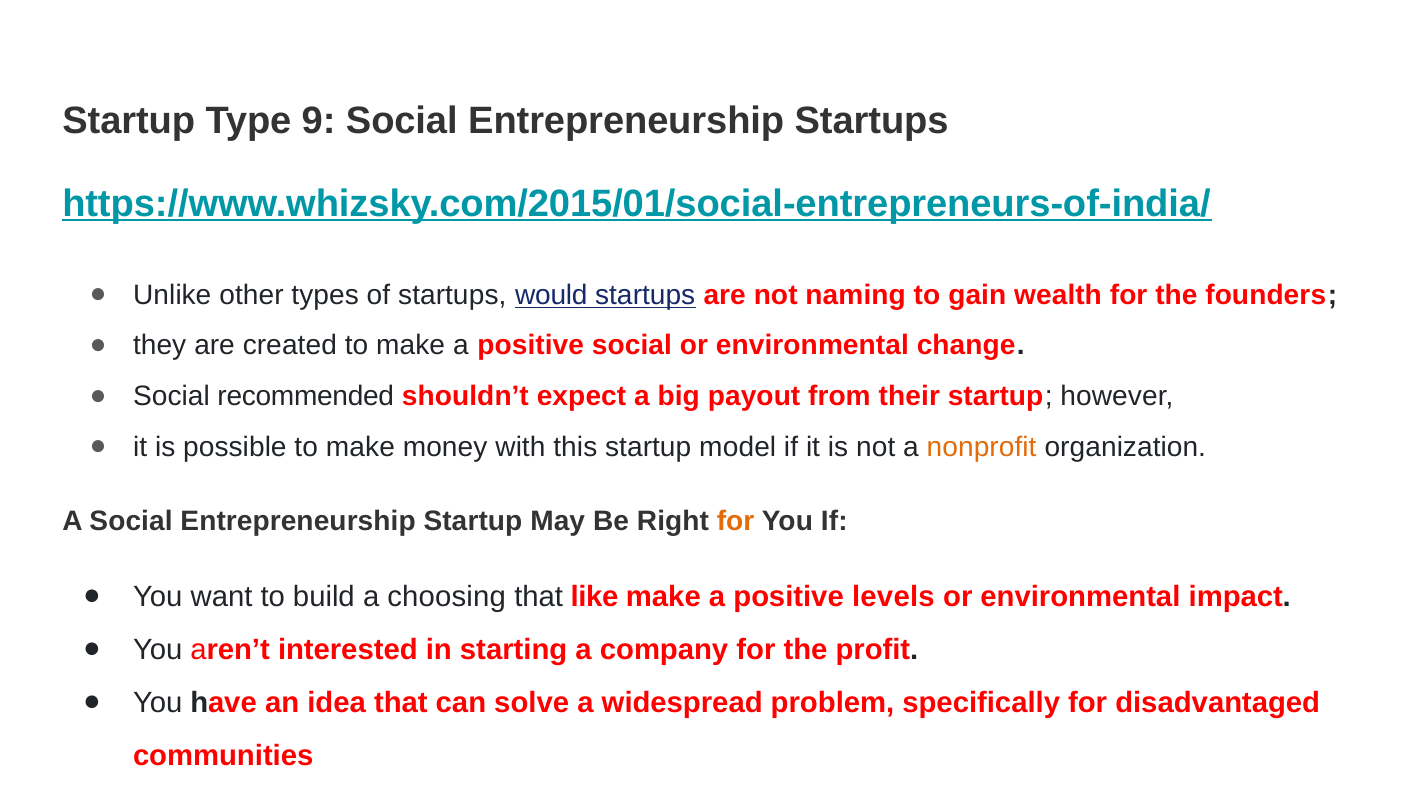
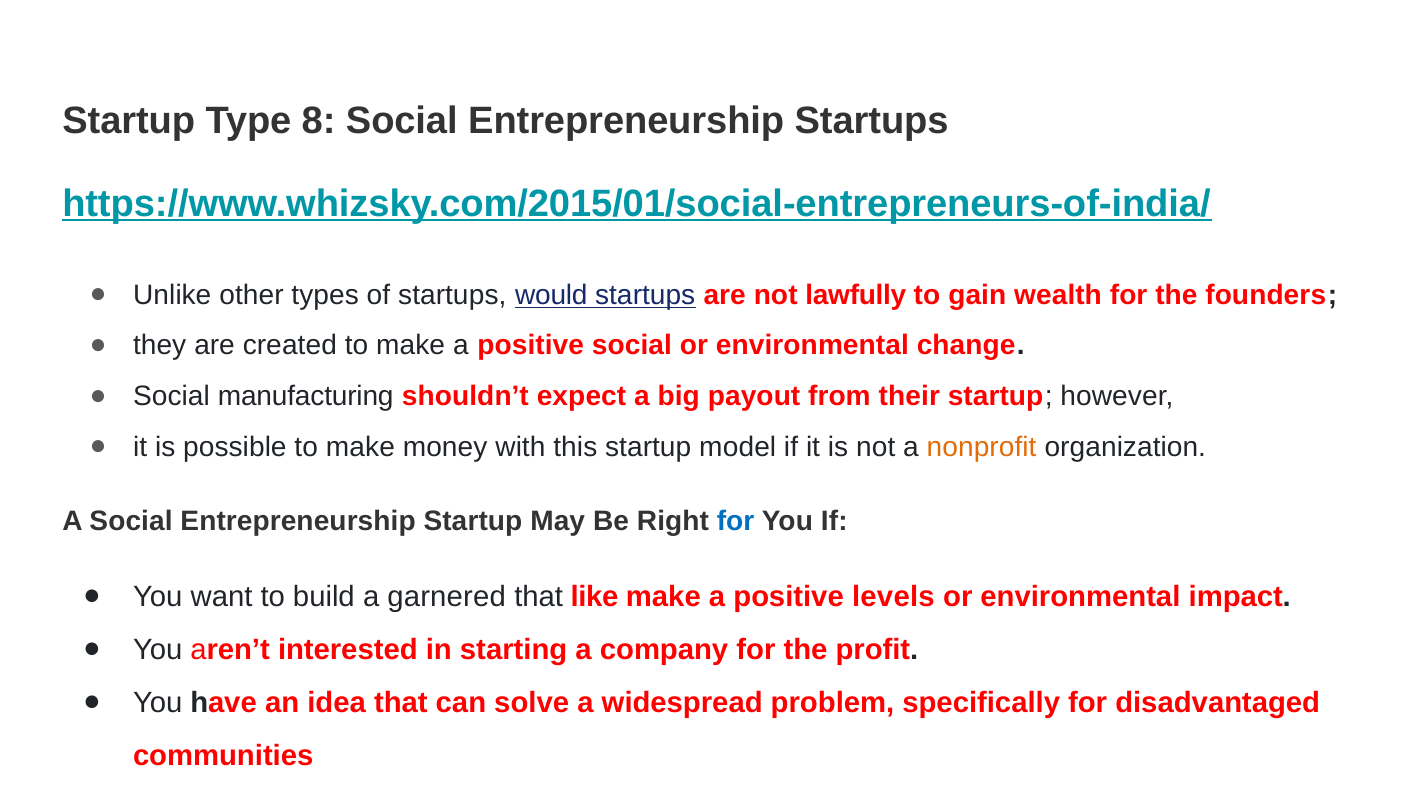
9: 9 -> 8 (319, 121)
naming: naming -> lawfully (856, 295)
recommended: recommended -> manufacturing (306, 396)
for colour: orange -> blue (736, 521)
choosing: choosing -> garnered (447, 597)
